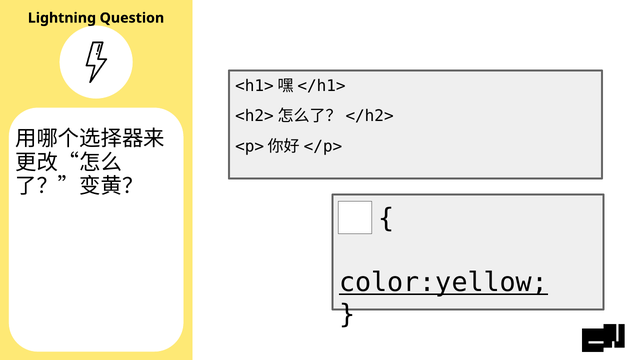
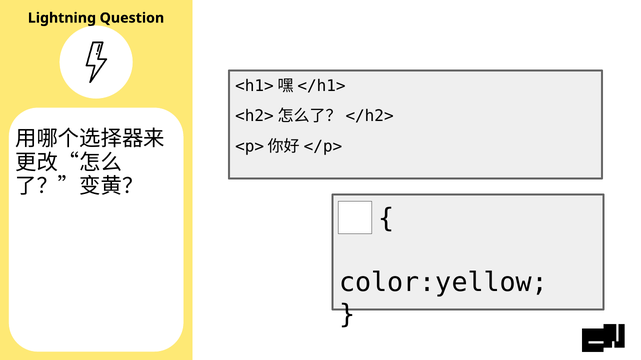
color:yellow underline: present -> none (443, 283)
